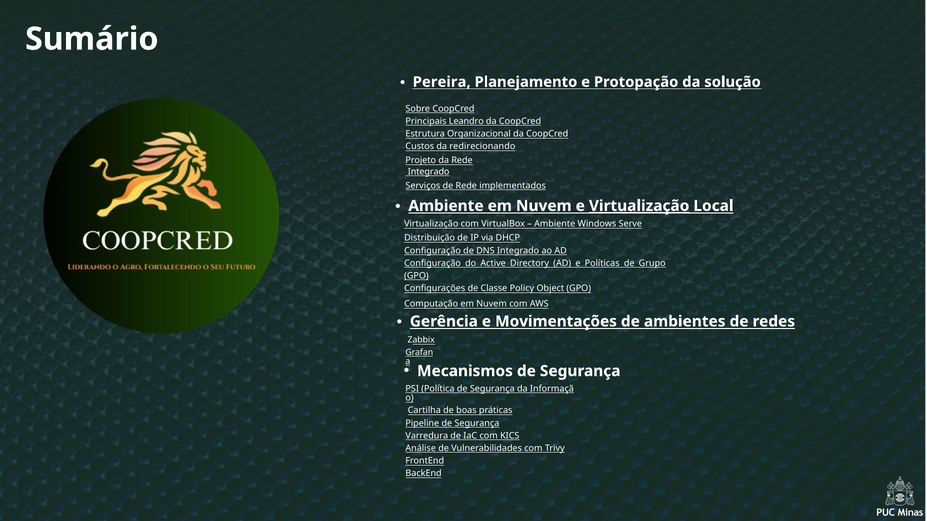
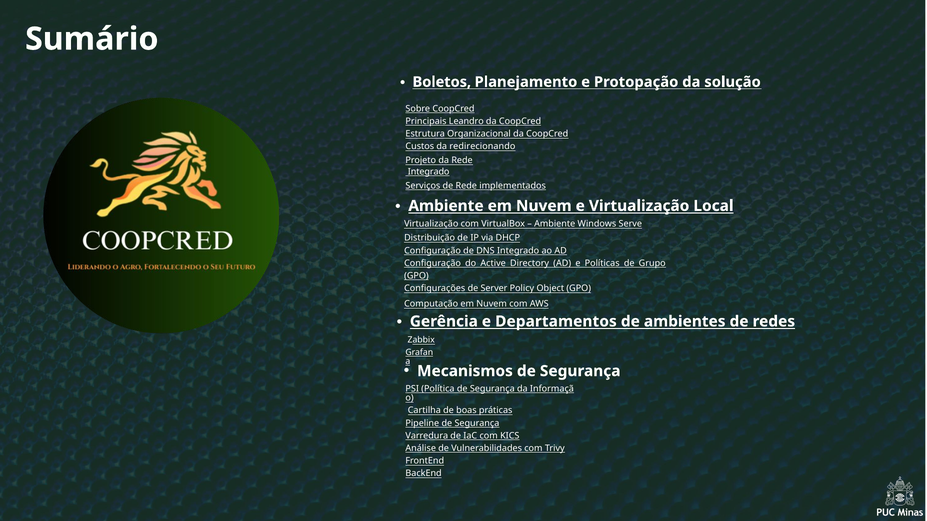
Pereira: Pereira -> Boletos (442, 82)
Virtualização underline: present -> none (639, 206)
Classe: Classe -> Server (494, 289)
Movimentações: Movimentações -> Departamentos (556, 322)
